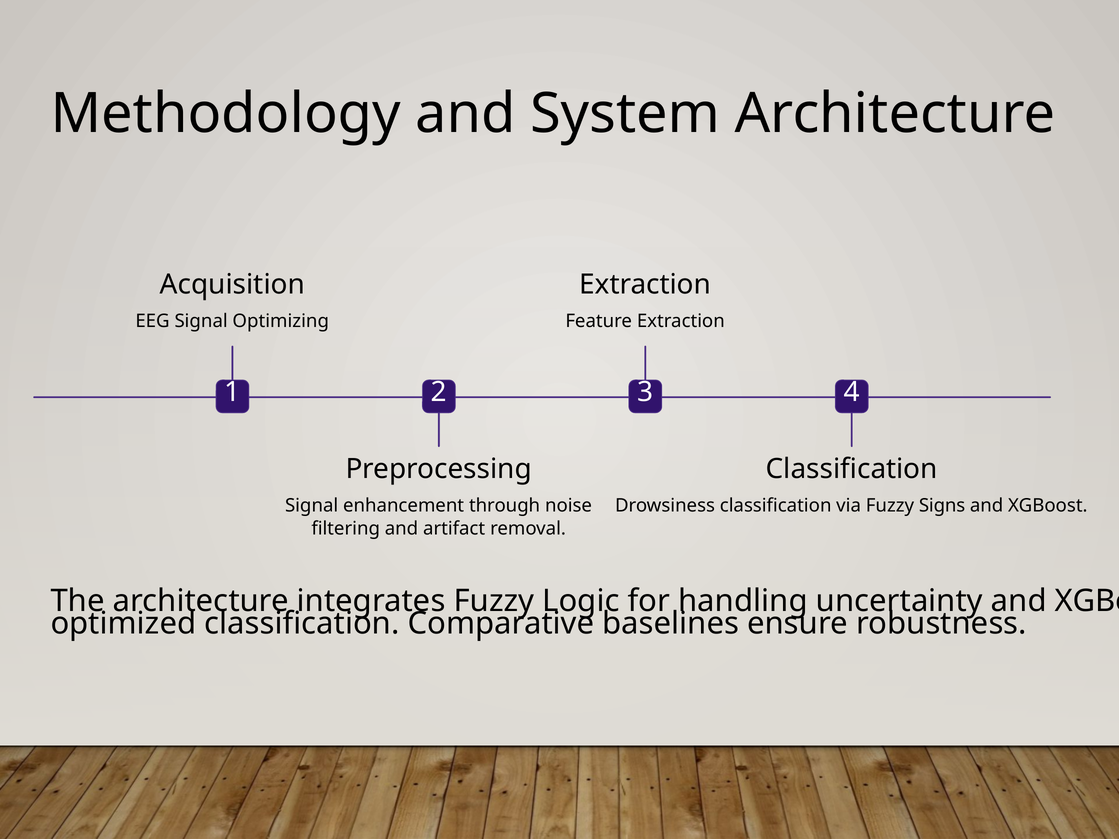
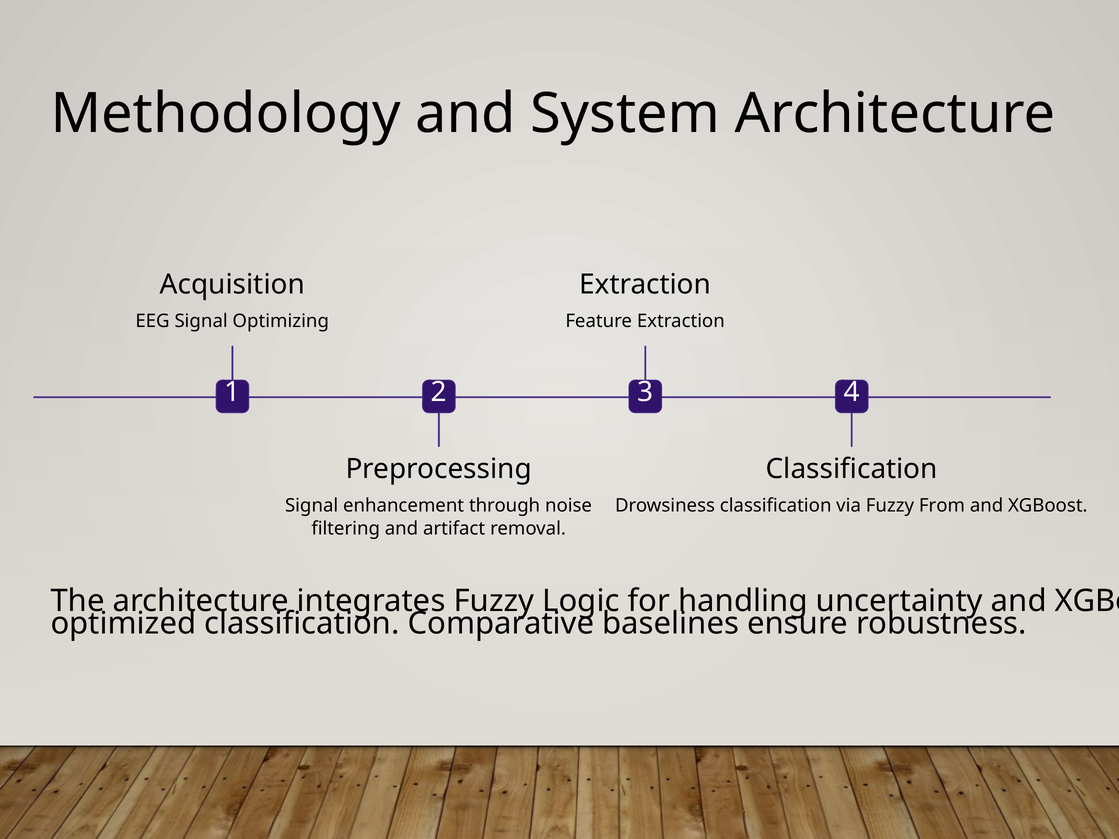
Signs: Signs -> From (942, 506)
